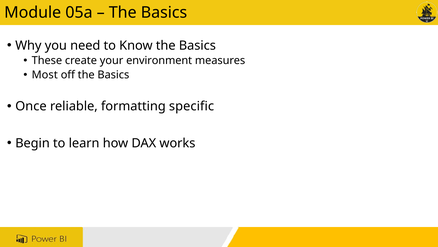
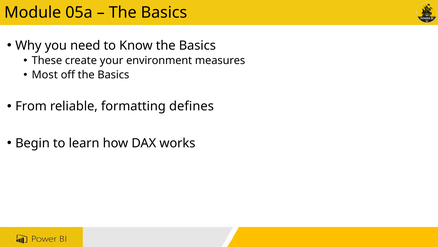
Once: Once -> From (31, 106)
specific: specific -> defines (192, 106)
